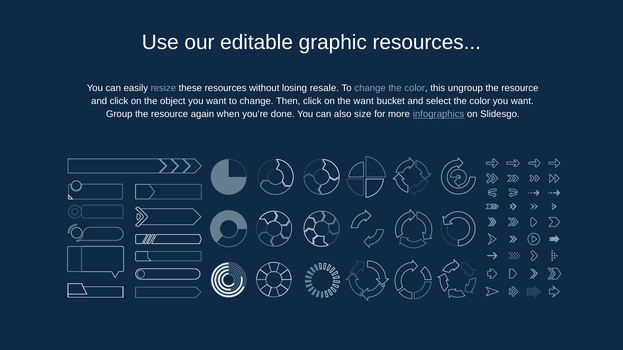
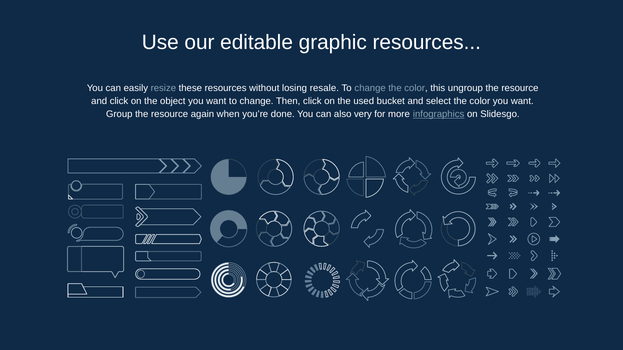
the want: want -> used (364, 101)
size: size -> very (363, 114)
